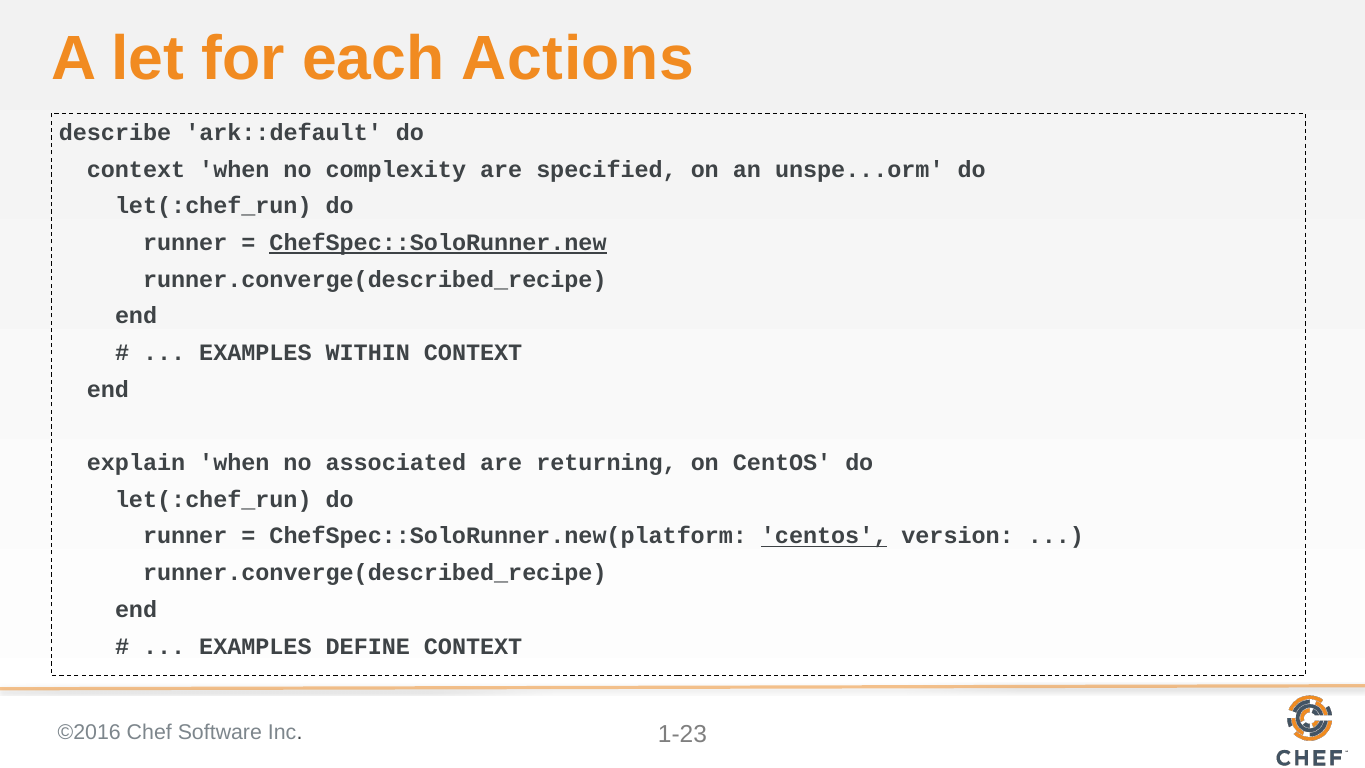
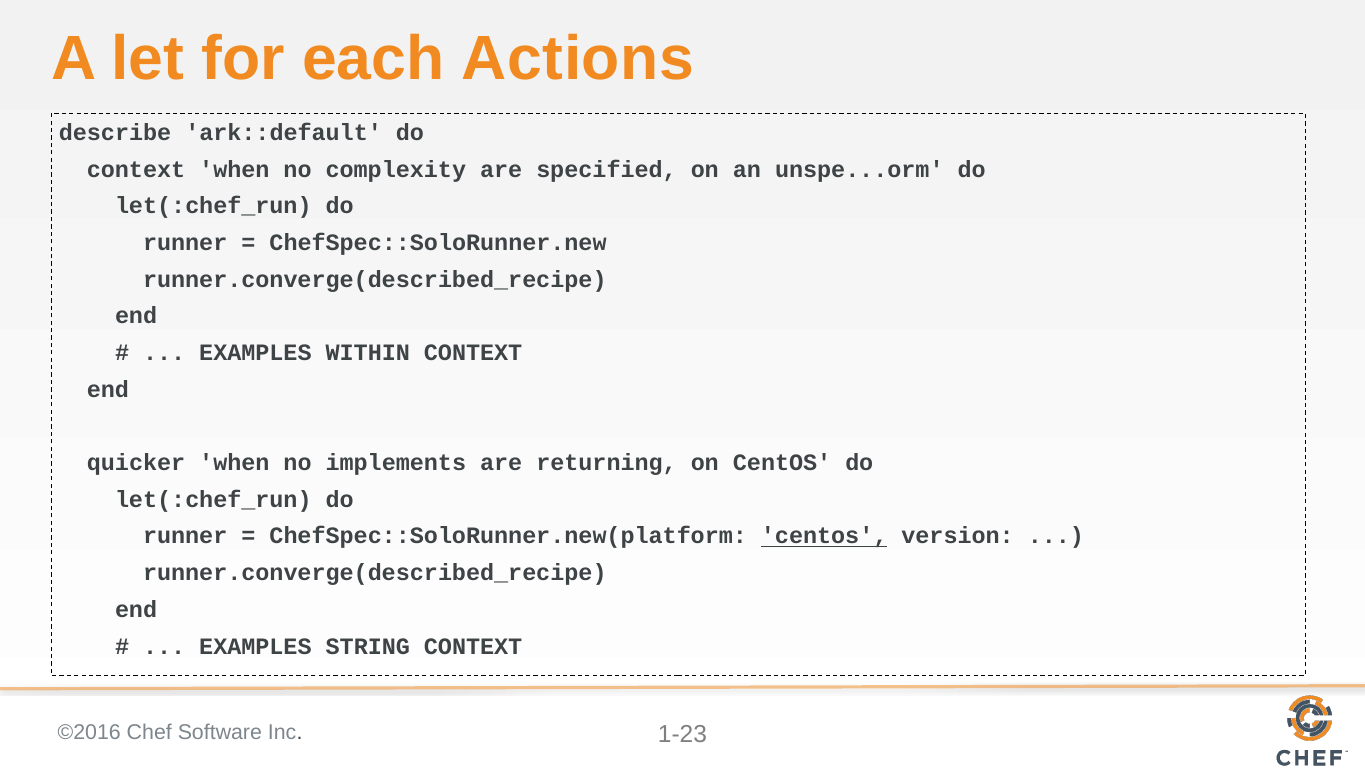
ChefSpec::SoloRunner.new underline: present -> none (438, 243)
explain: explain -> quicker (136, 463)
associated: associated -> implements (396, 463)
DEFINE: DEFINE -> STRING (368, 646)
